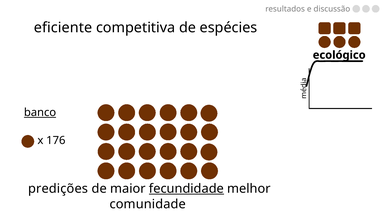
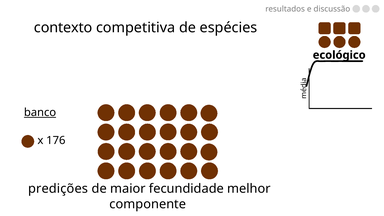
eficiente: eficiente -> contexto (63, 28)
fecundidade underline: present -> none (186, 189)
comunidade: comunidade -> componente (148, 204)
